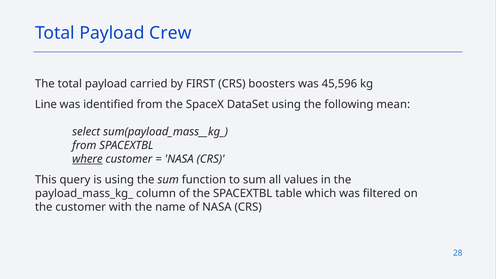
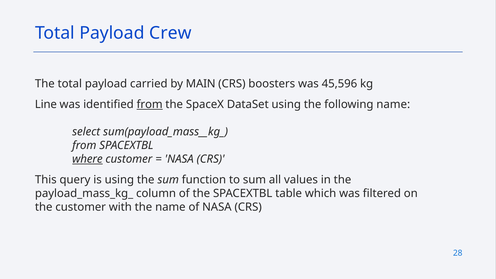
FIRST: FIRST -> MAIN (201, 84)
from underline: none -> present (150, 105)
following mean: mean -> name (393, 105)
